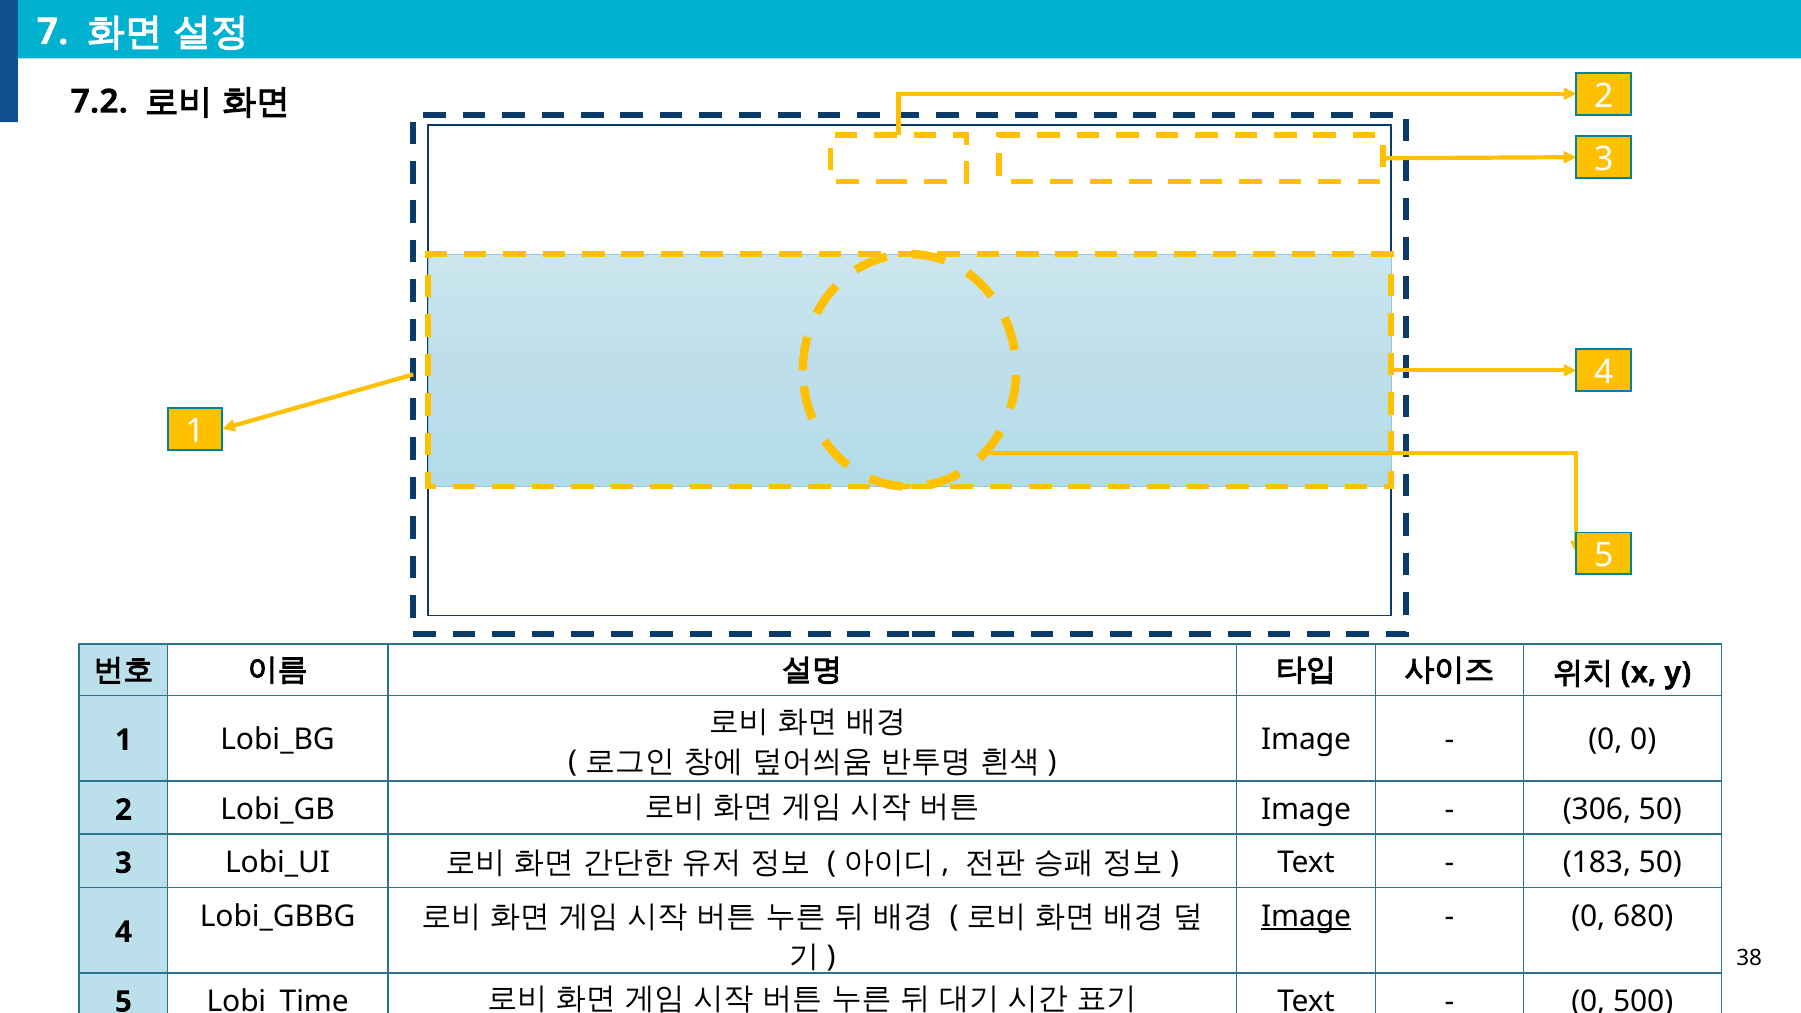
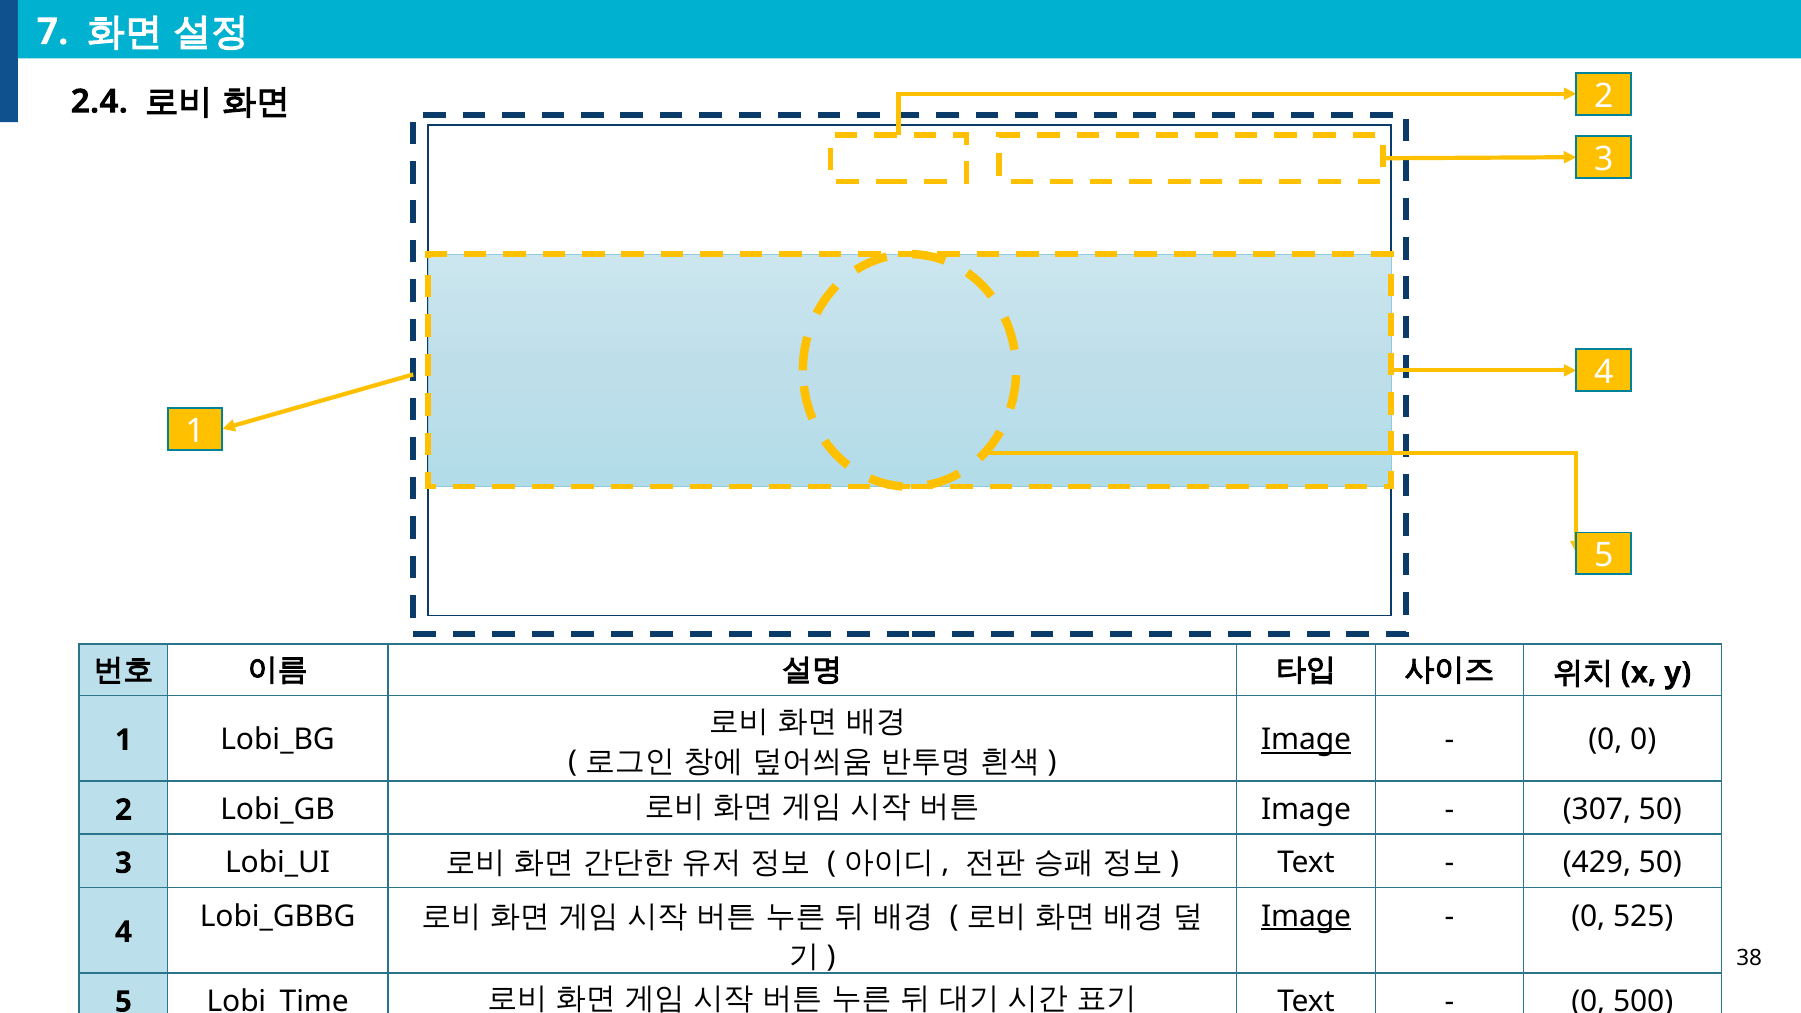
7.2: 7.2 -> 2.4 (99, 102)
Image underline: none -> present (1306, 740)
306: 306 -> 307 (1597, 810)
183: 183 -> 429 (1597, 863)
680: 680 -> 525 (1643, 916)
